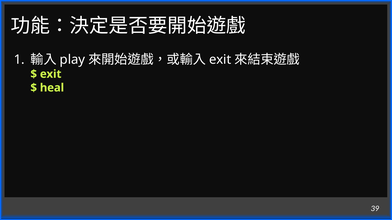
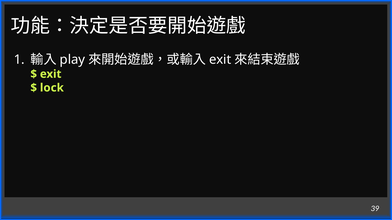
heal: heal -> lock (52, 88)
